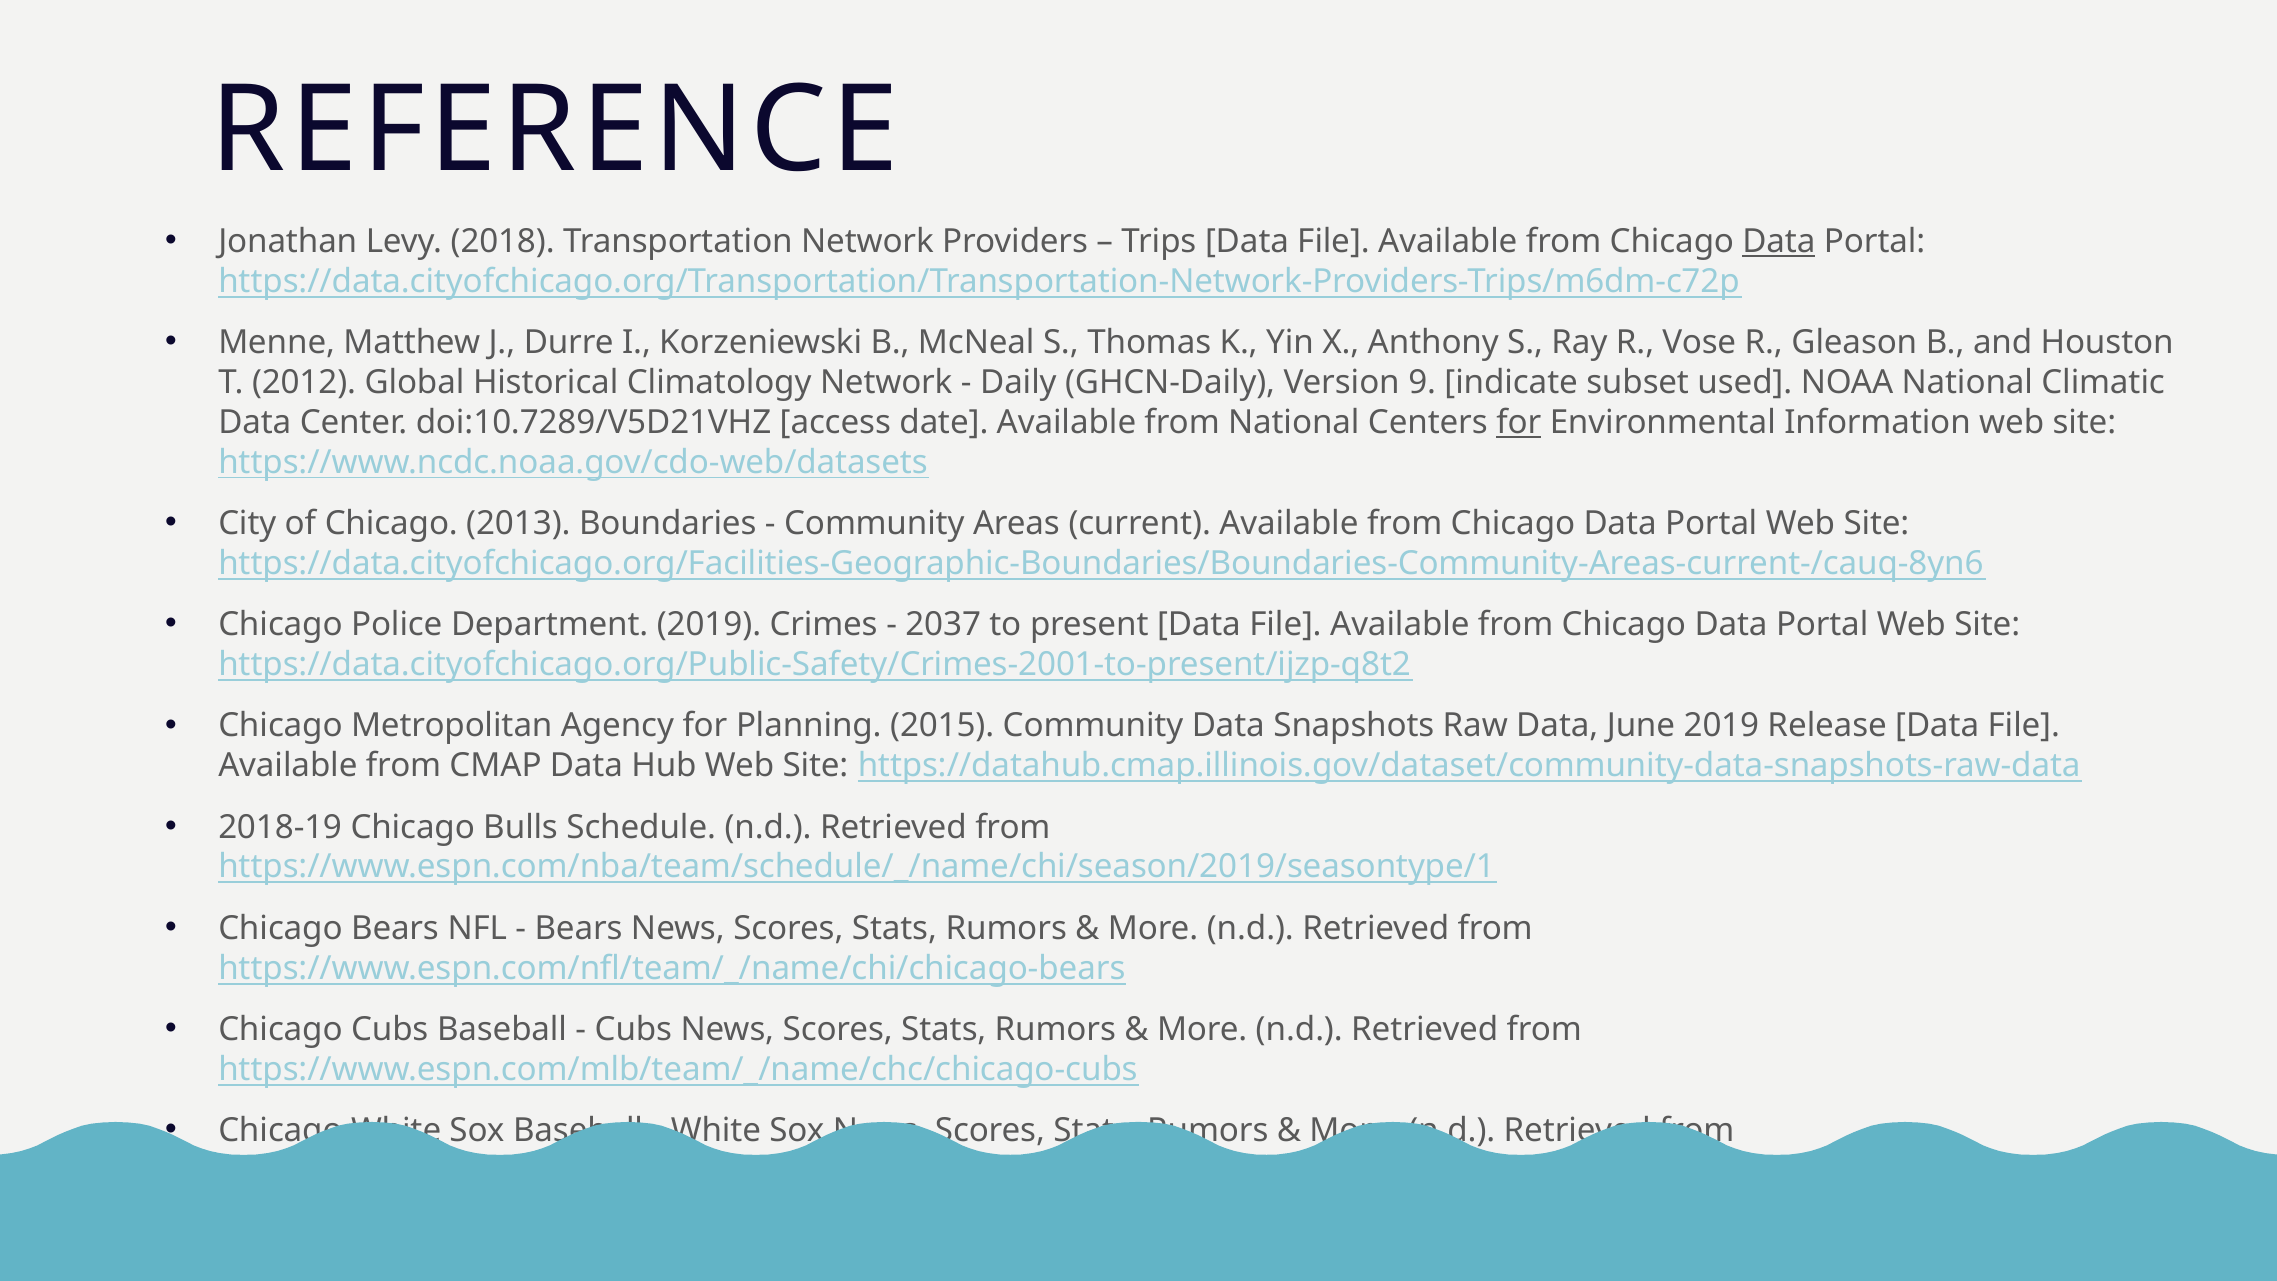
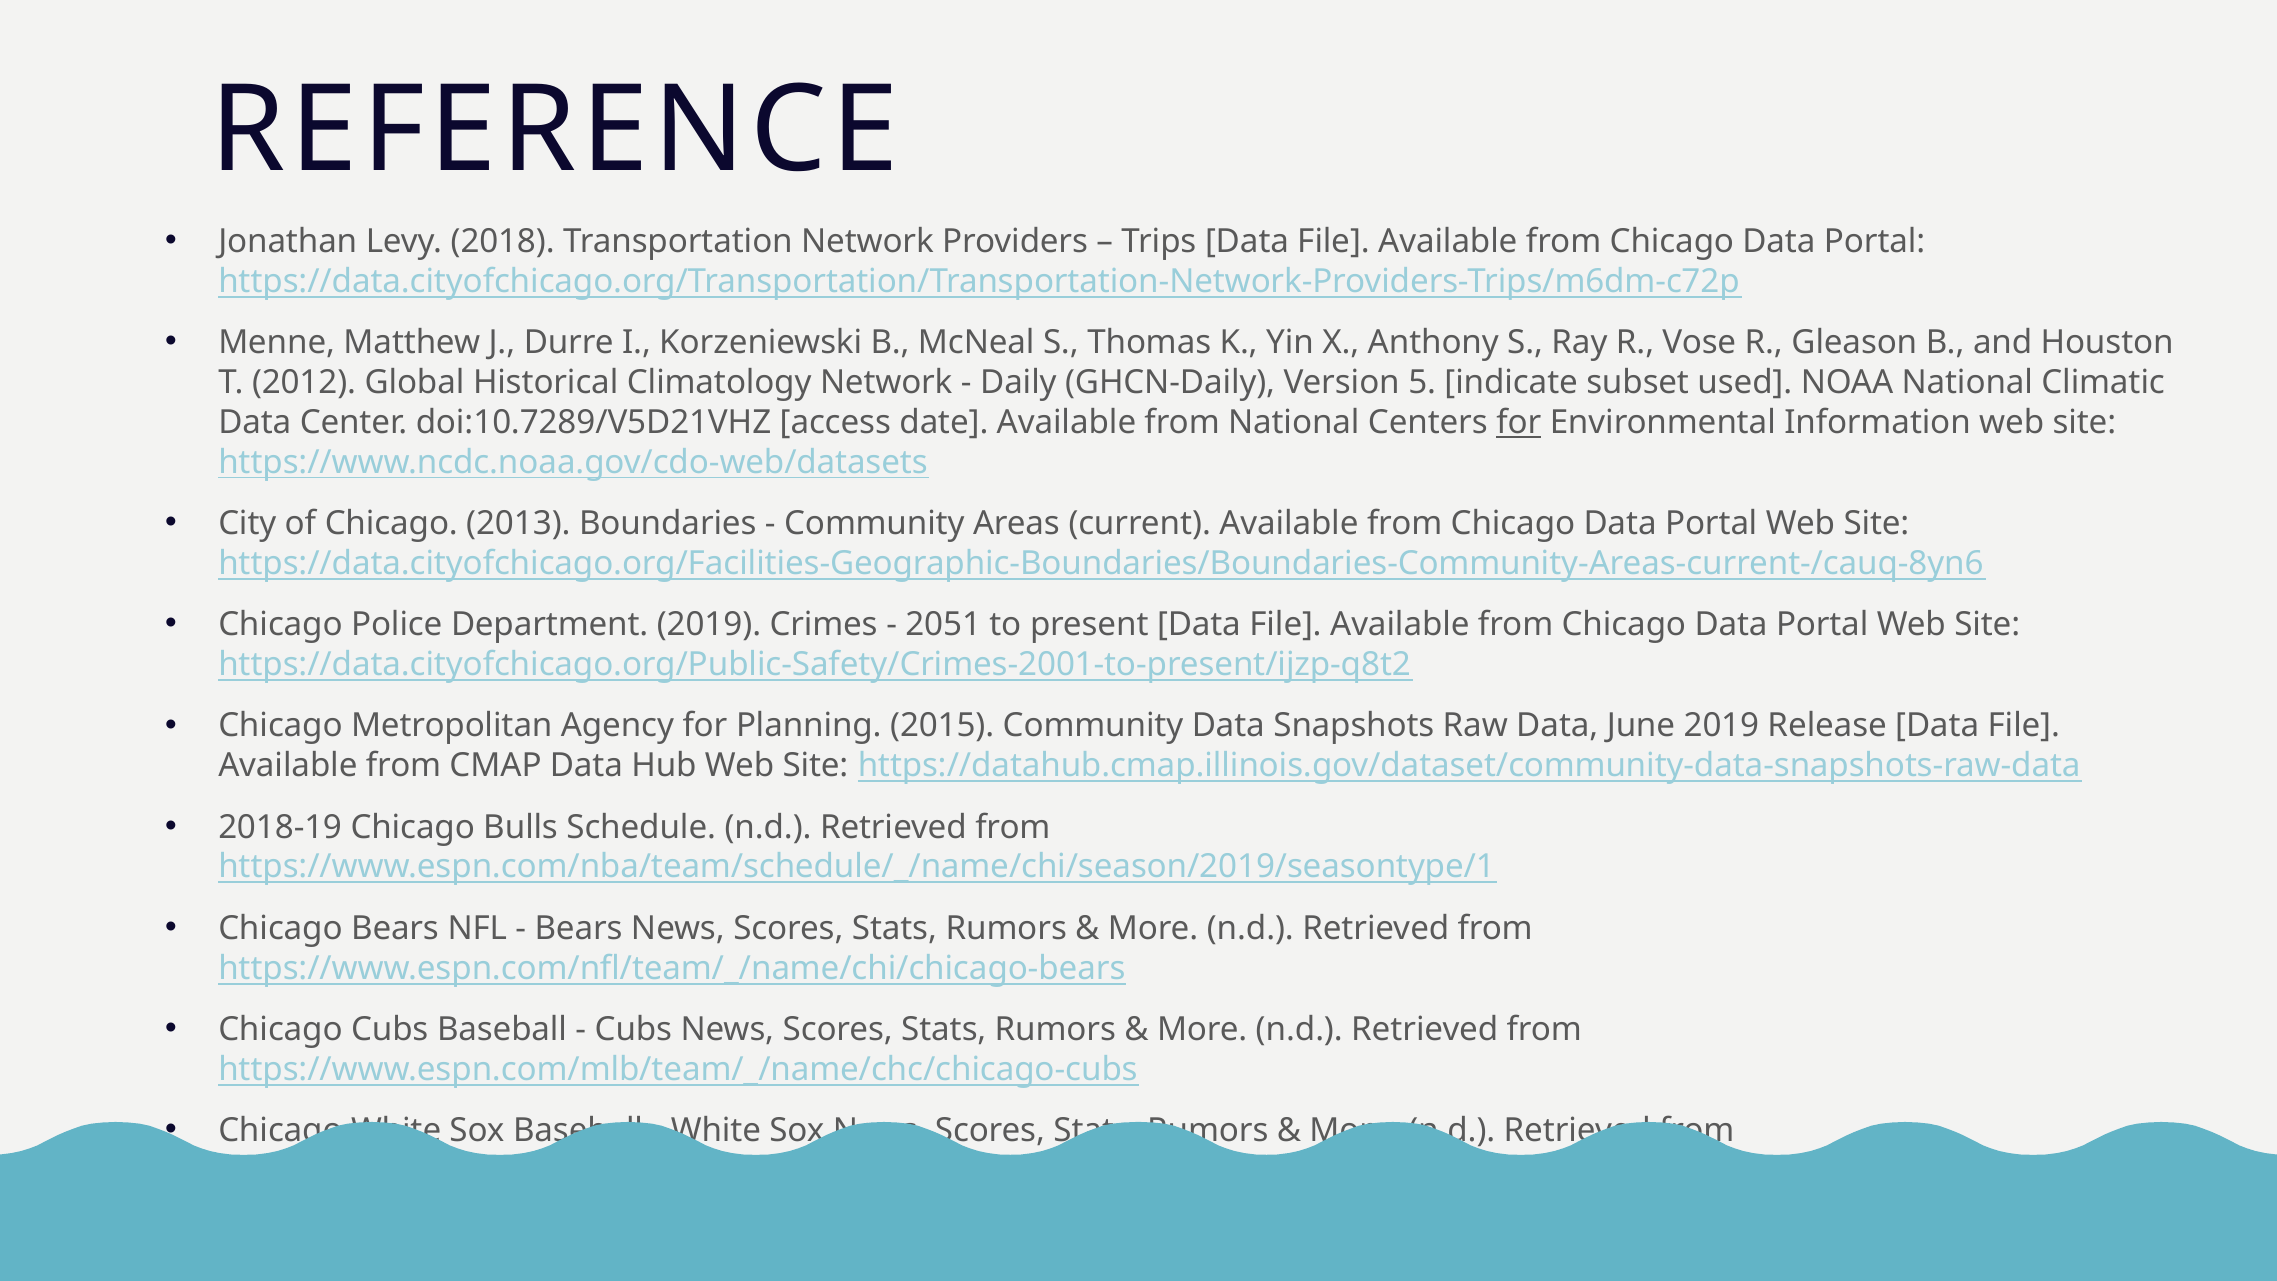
Data underline: present -> none (1779, 241)
9: 9 -> 5 (1422, 383)
2037: 2037 -> 2051 (943, 625)
